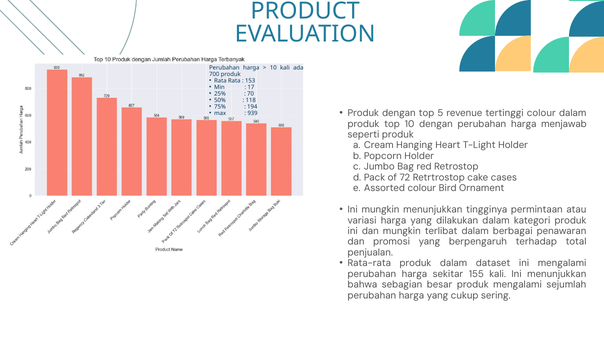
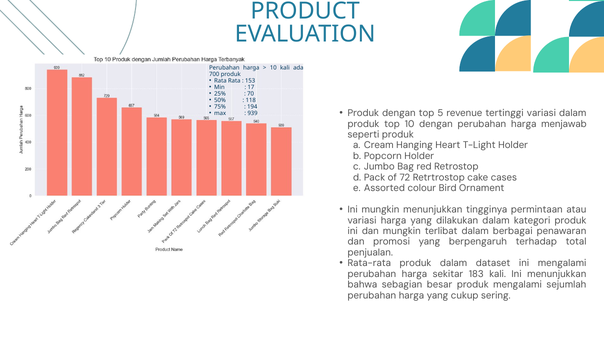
tertinggi colour: colour -> variasi (541, 113)
155: 155 -> 183 (476, 274)
